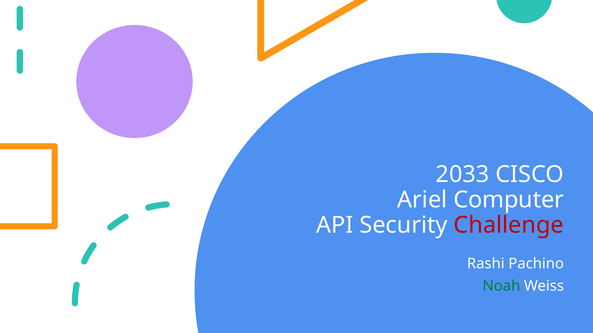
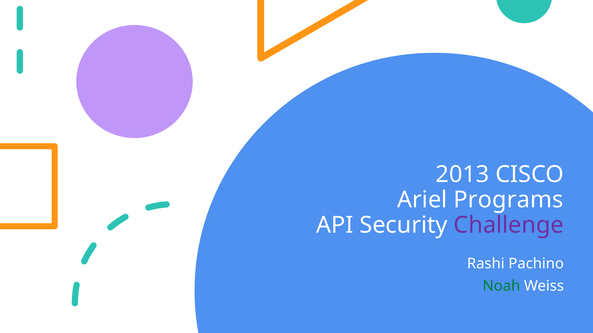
2033: 2033 -> 2013 (462, 175)
Computer: Computer -> Programs (508, 200)
Challenge colour: red -> purple (509, 226)
